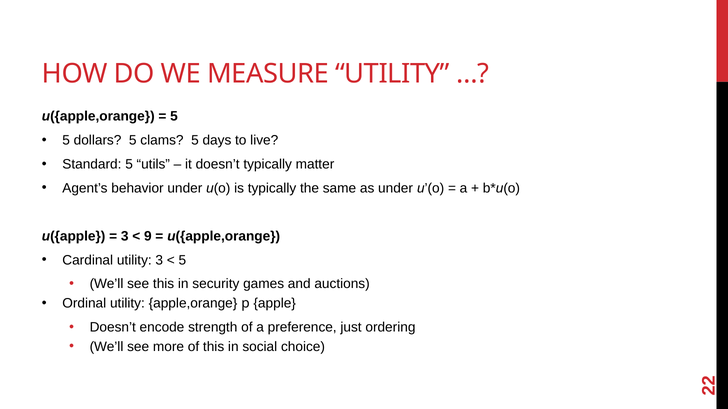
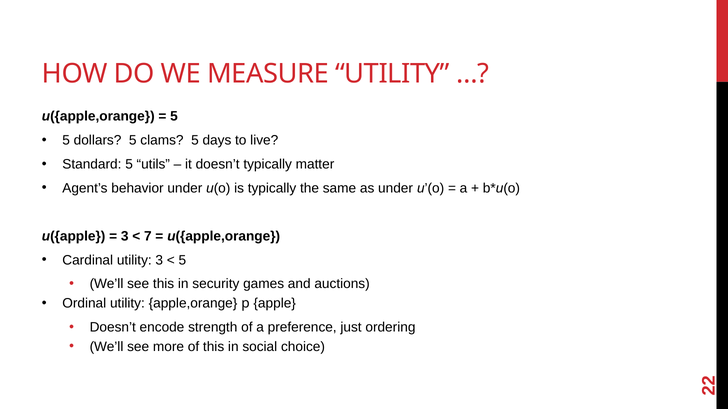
9: 9 -> 7 (148, 236)
